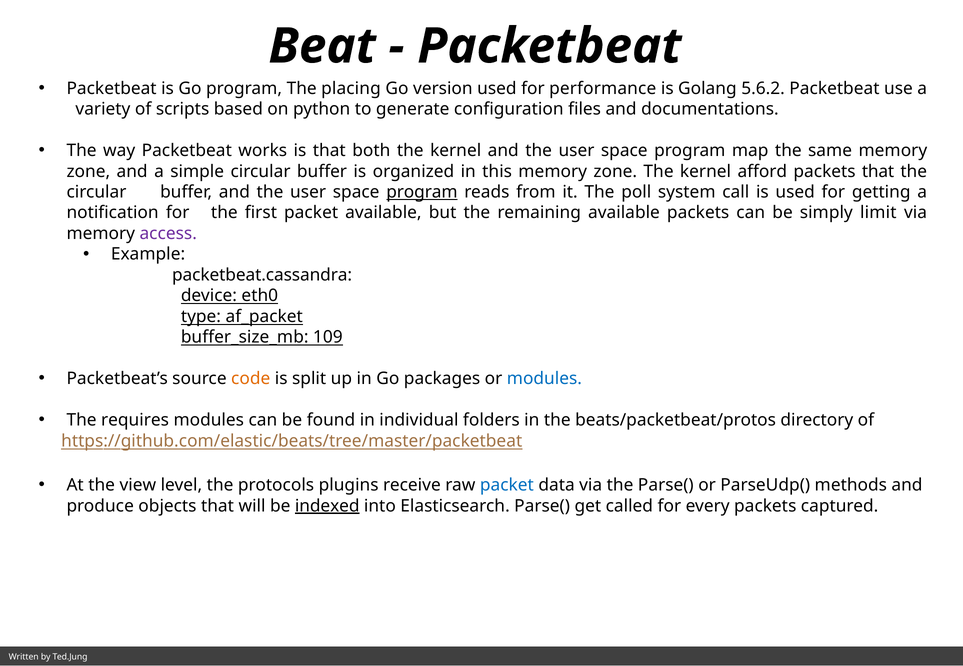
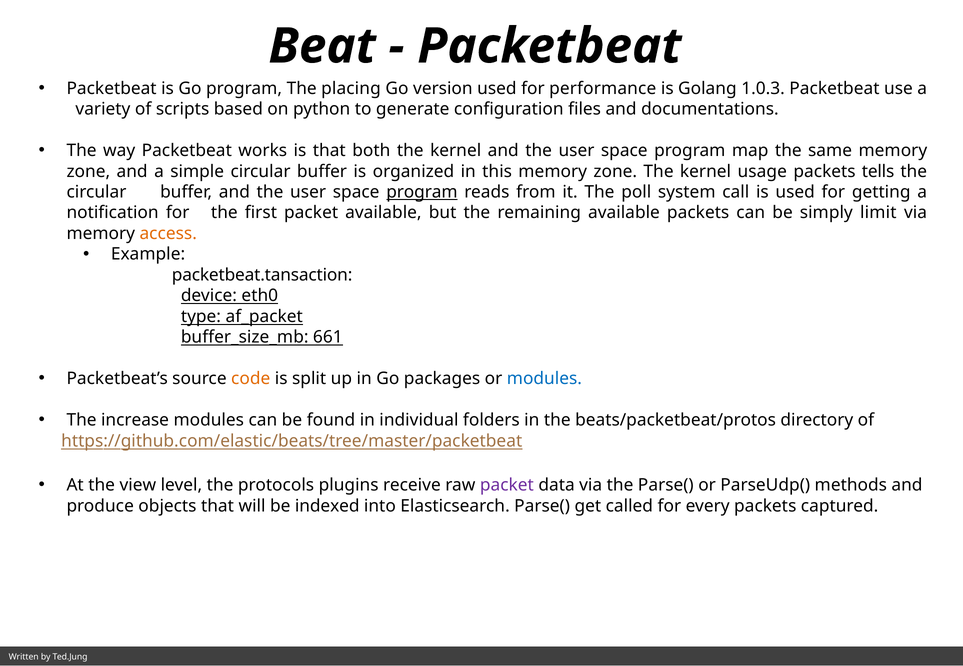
5.6.2: 5.6.2 -> 1.0.3 (763, 88)
afford: afford -> usage (762, 171)
packets that: that -> tells (878, 171)
access colour: purple -> orange (168, 234)
packetbeat.cassandra: packetbeat.cassandra -> packetbeat.tansaction (262, 275)
109: 109 -> 661 (328, 338)
requires: requires -> increase (135, 421)
packet colour: blue -> purple (507, 486)
indexed underline: present -> none (327, 506)
